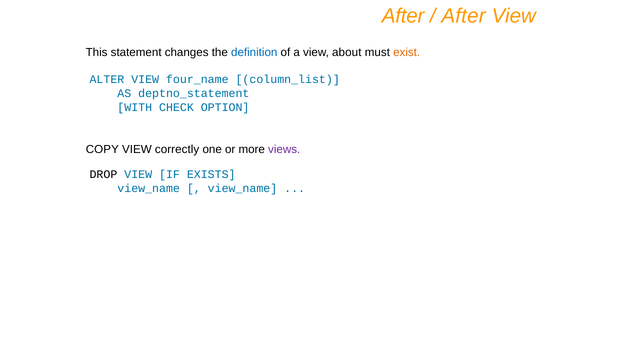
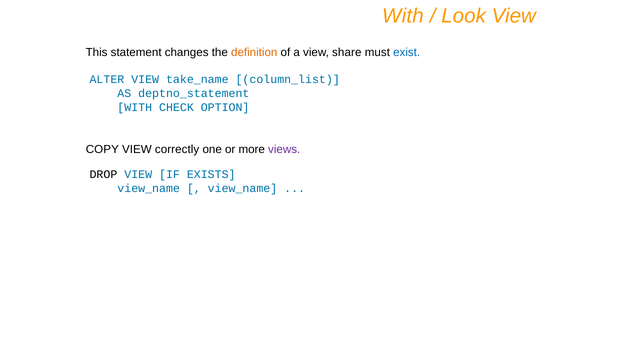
After: After -> With (403, 16)
After: After -> Look (464, 16)
definition colour: blue -> orange (254, 53)
about: about -> share (347, 53)
exist colour: orange -> blue (407, 53)
four_name: four_name -> take_name (197, 80)
